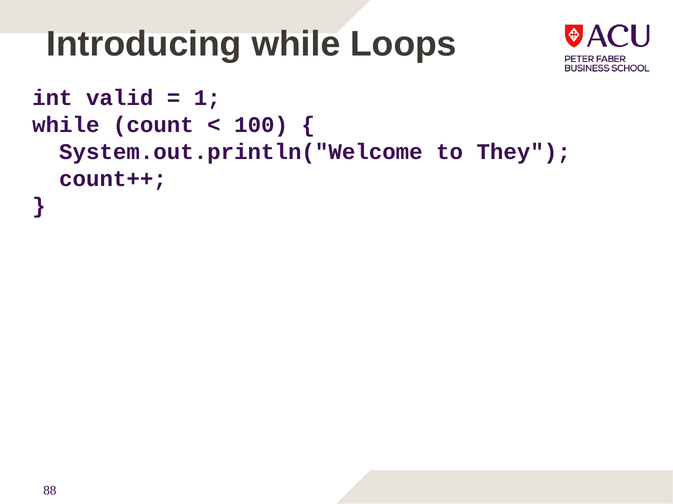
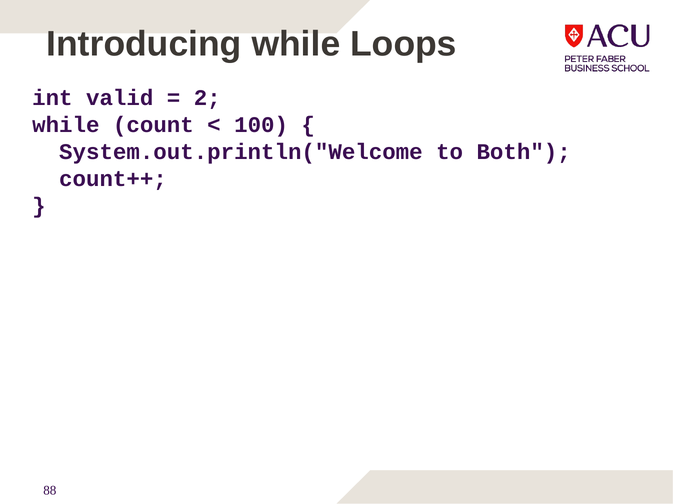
1: 1 -> 2 (207, 98)
They: They -> Both (524, 152)
